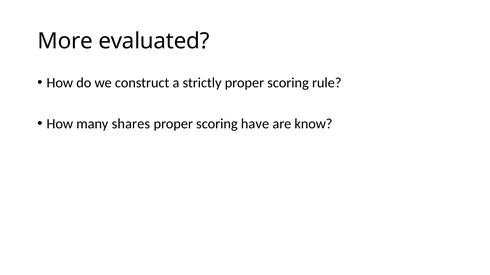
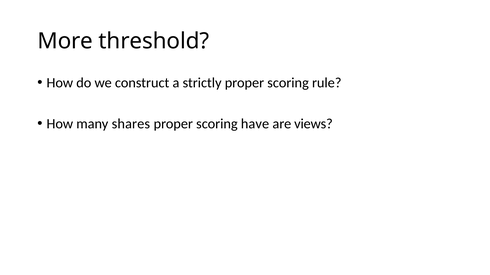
evaluated: evaluated -> threshold (154, 41)
know: know -> views (313, 124)
